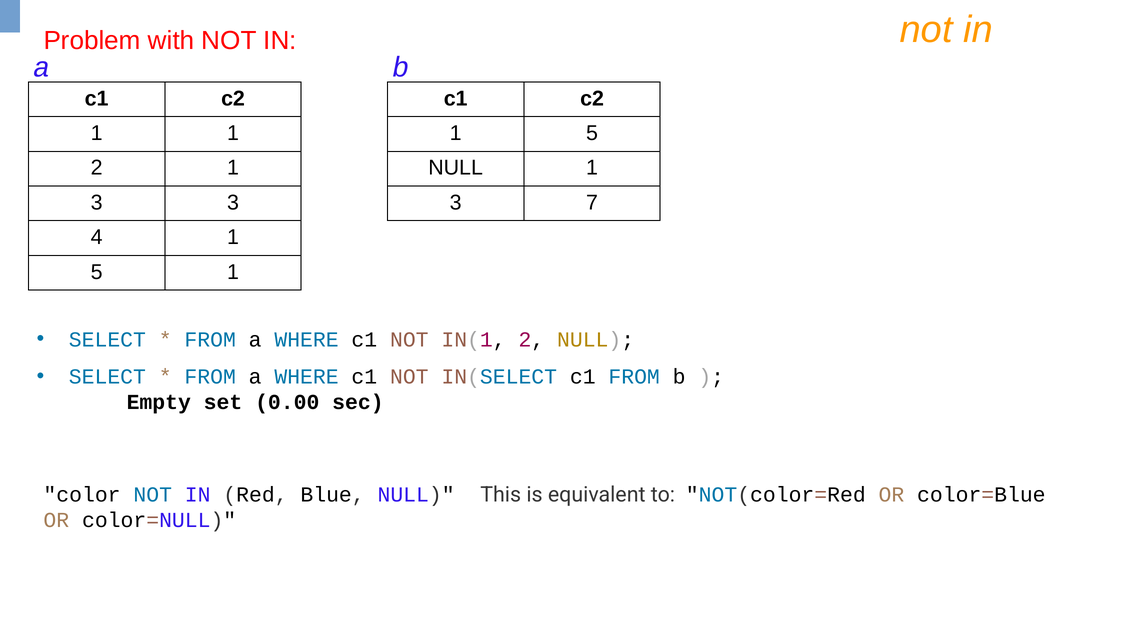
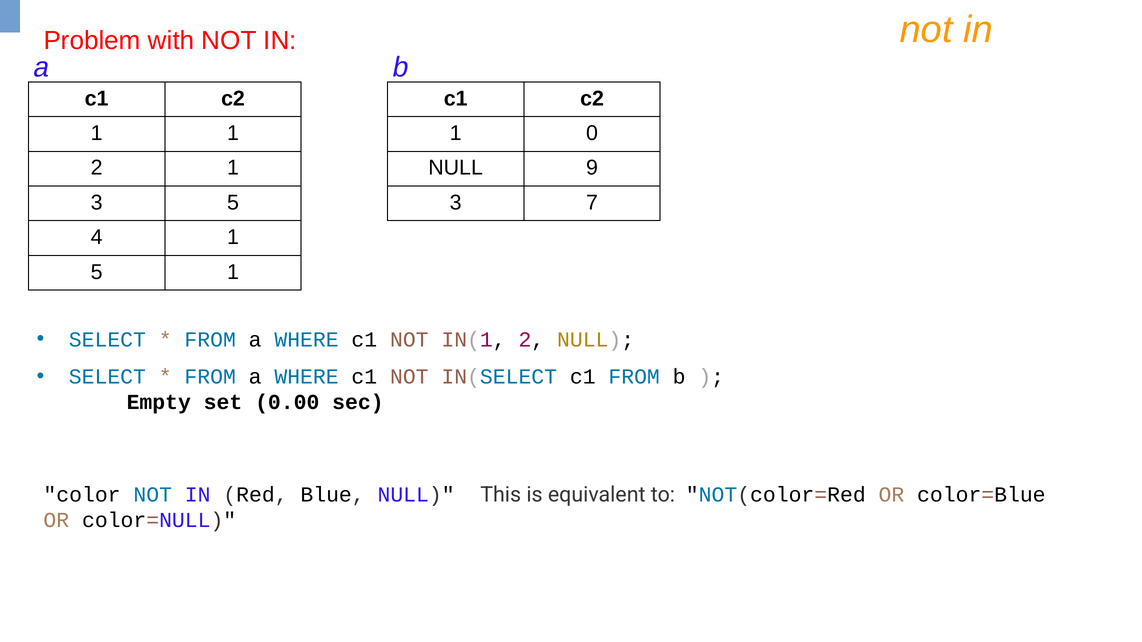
5: 5 -> 0 (592, 133)
NULL 1: 1 -> 9 (592, 168)
3 3: 3 -> 5 (233, 203)
